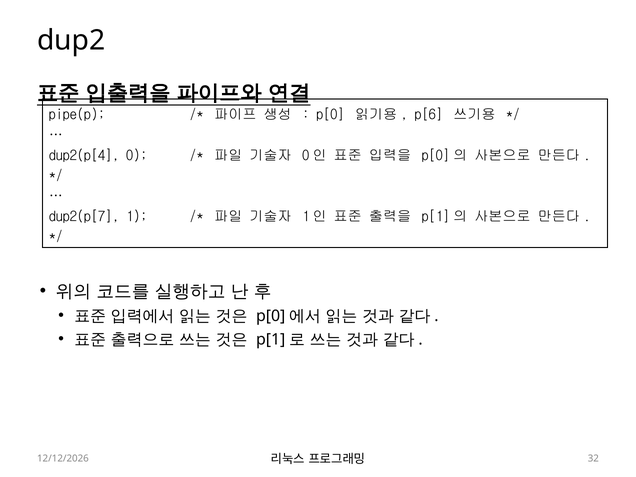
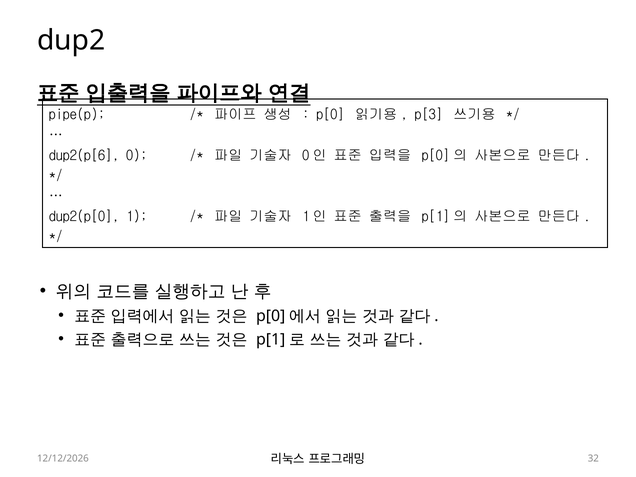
p[6: p[6 -> p[3 (429, 115)
dup2(p[4: dup2(p[4 -> dup2(p[6 (84, 155)
dup2(p[7: dup2(p[7 -> dup2(p[0 (84, 216)
